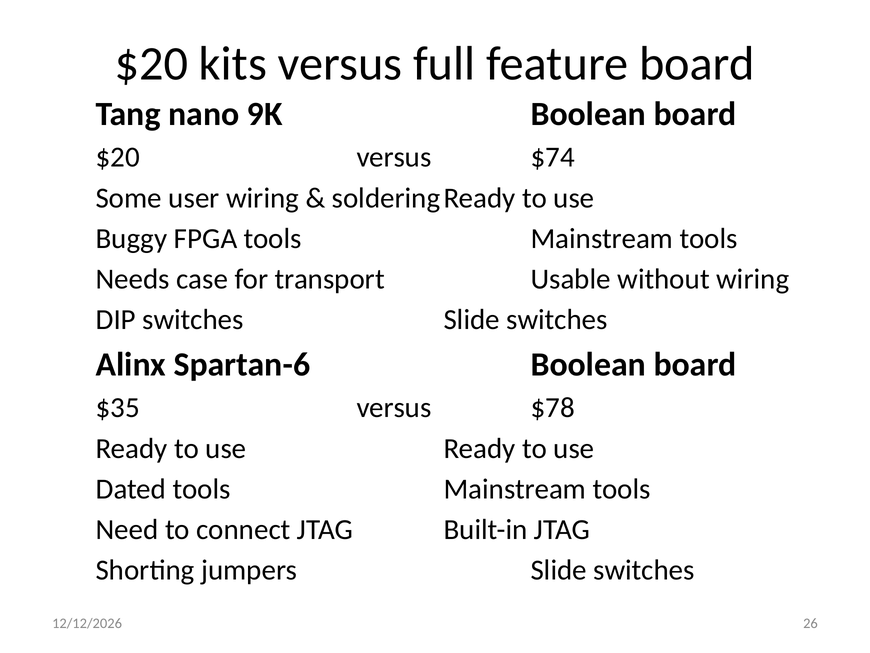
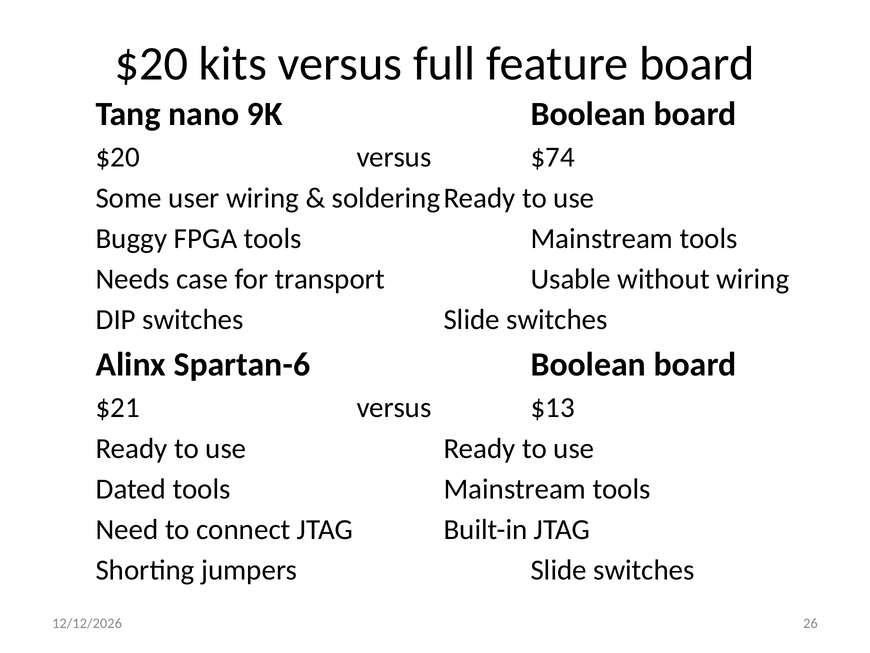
$35: $35 -> $21 (118, 408)
$78: $78 -> $13 (553, 408)
